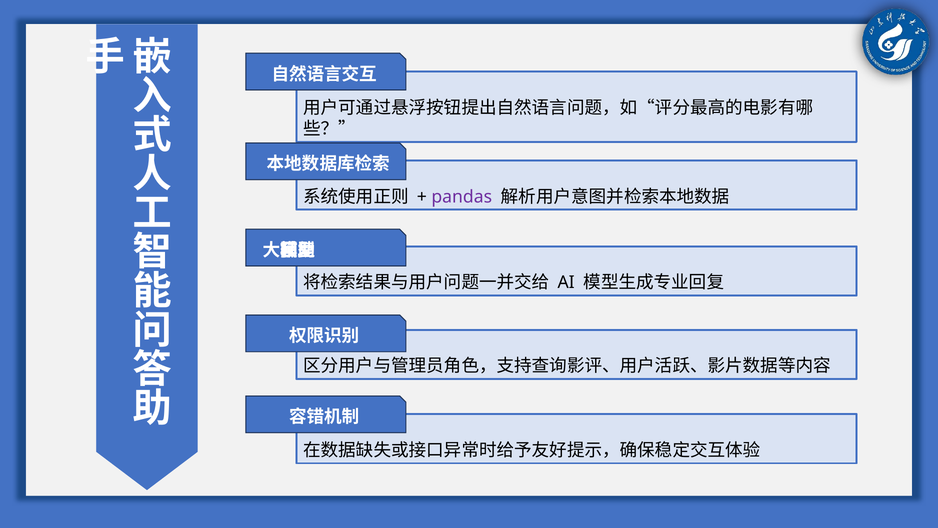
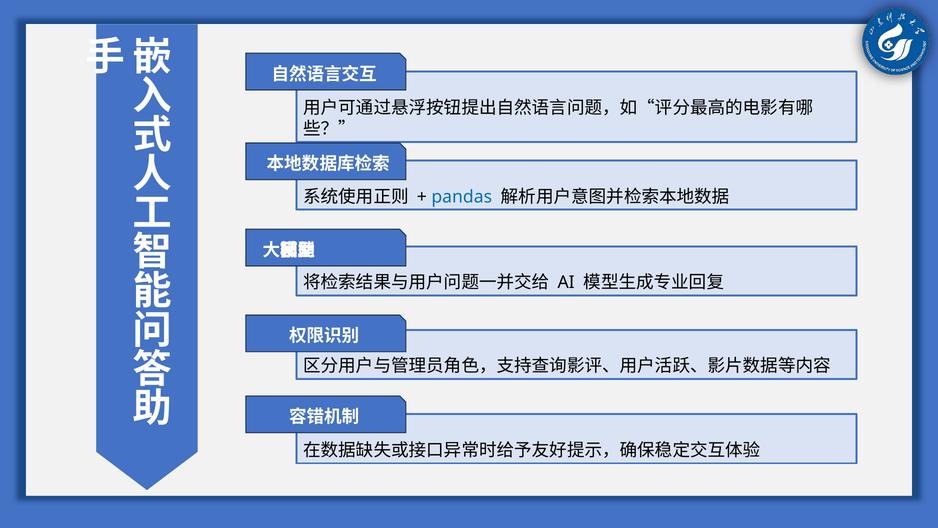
pandas colour: purple -> blue (462, 197)
